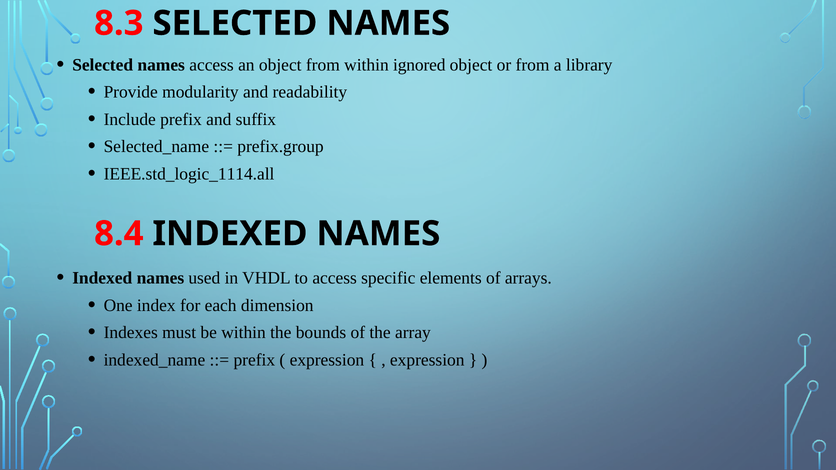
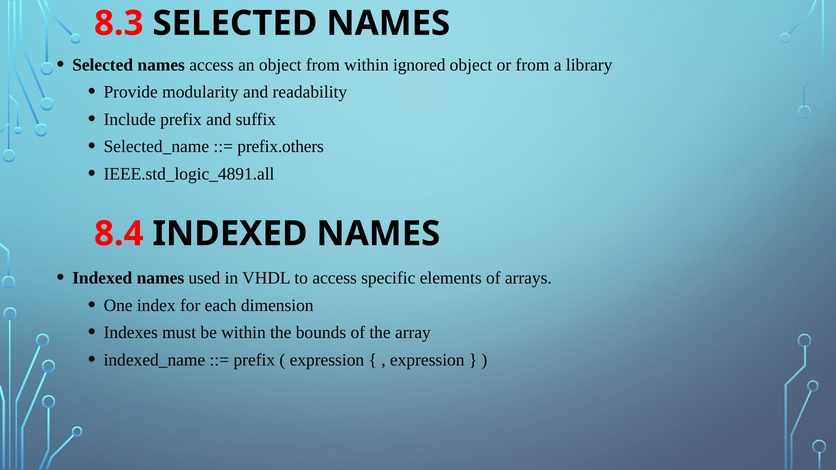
prefix.group: prefix.group -> prefix.others (281, 147)
IEEE.std_logic_1114.all: IEEE.std_logic_1114.all -> IEEE.std_logic_4891.all (189, 174)
